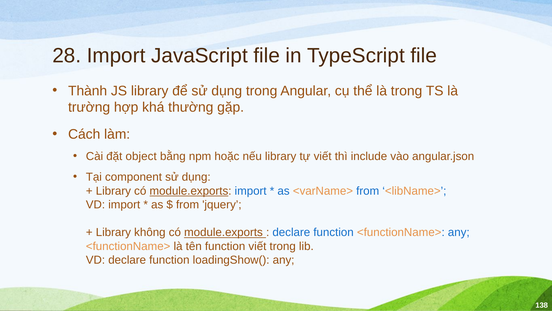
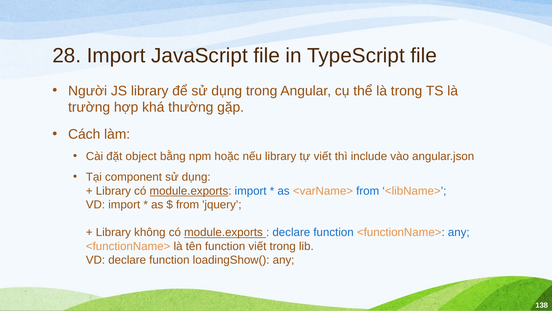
Thành: Thành -> Người (88, 91)
